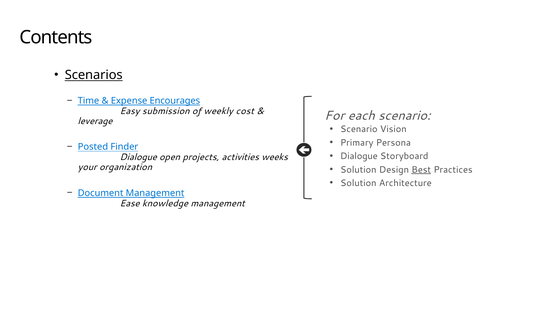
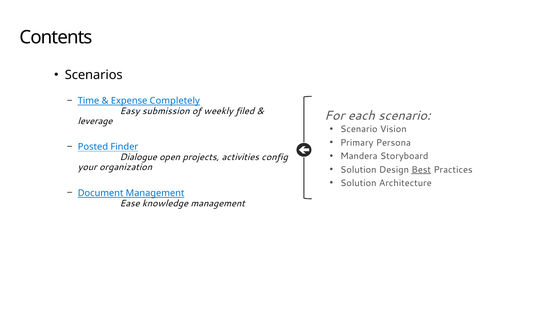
Scenarios underline: present -> none (94, 75)
Encourages: Encourages -> Completely (175, 101)
cost: cost -> filed (245, 111)
Dialogue: Dialogue -> Mandera (359, 156)
weeks: weeks -> config (275, 157)
